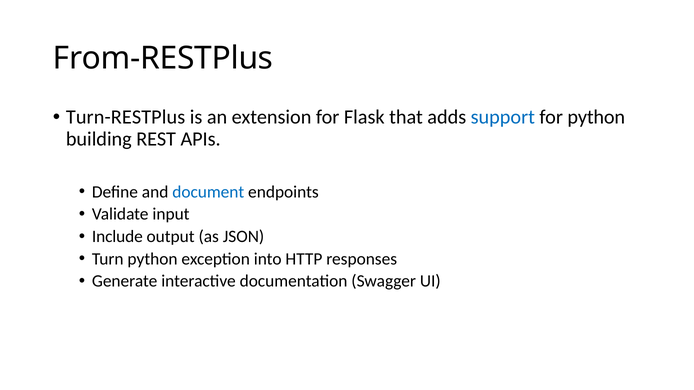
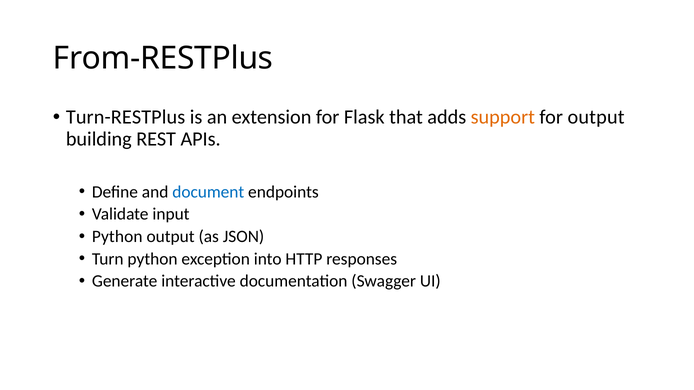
support colour: blue -> orange (503, 117)
for python: python -> output (596, 117)
Include: Include -> Python (117, 237)
